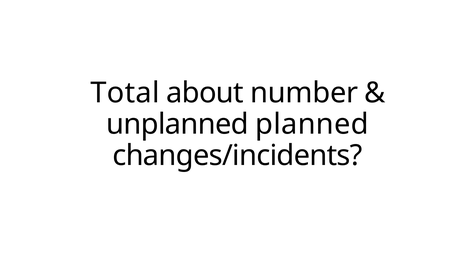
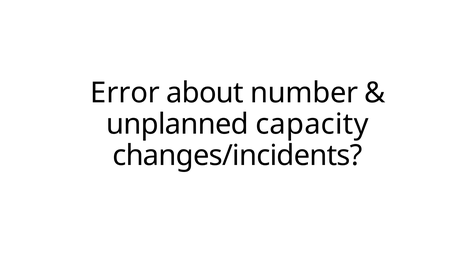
Total: Total -> Error (125, 93)
planned: planned -> capacity (312, 124)
